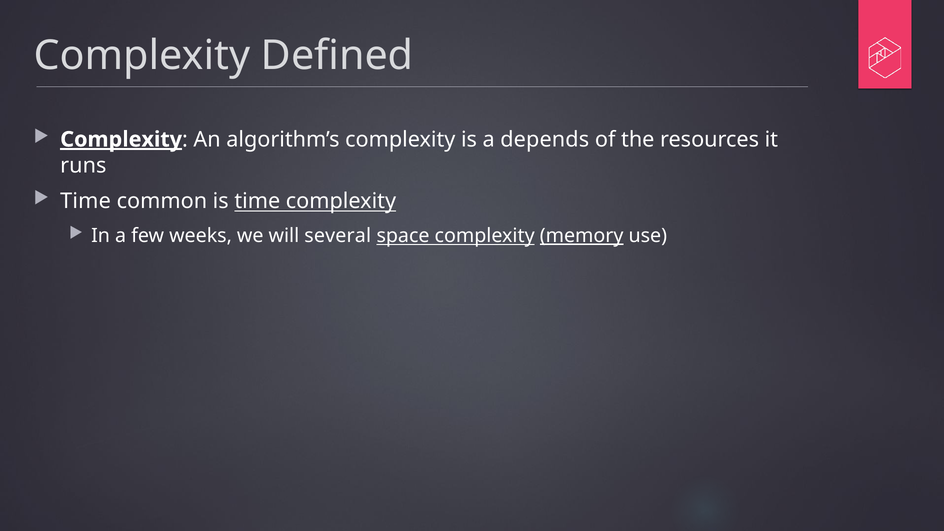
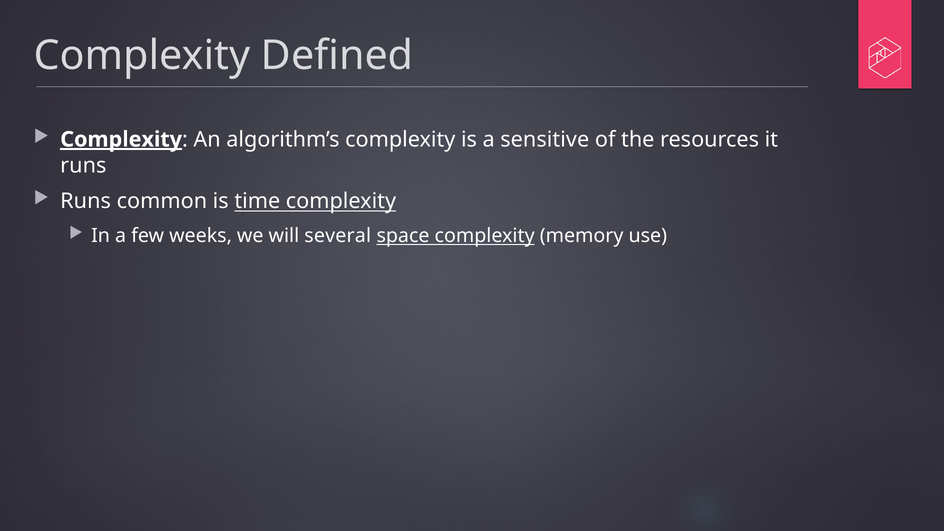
depends: depends -> sensitive (545, 139)
Time: Time -> Runs (86, 201)
memory underline: present -> none (582, 236)
